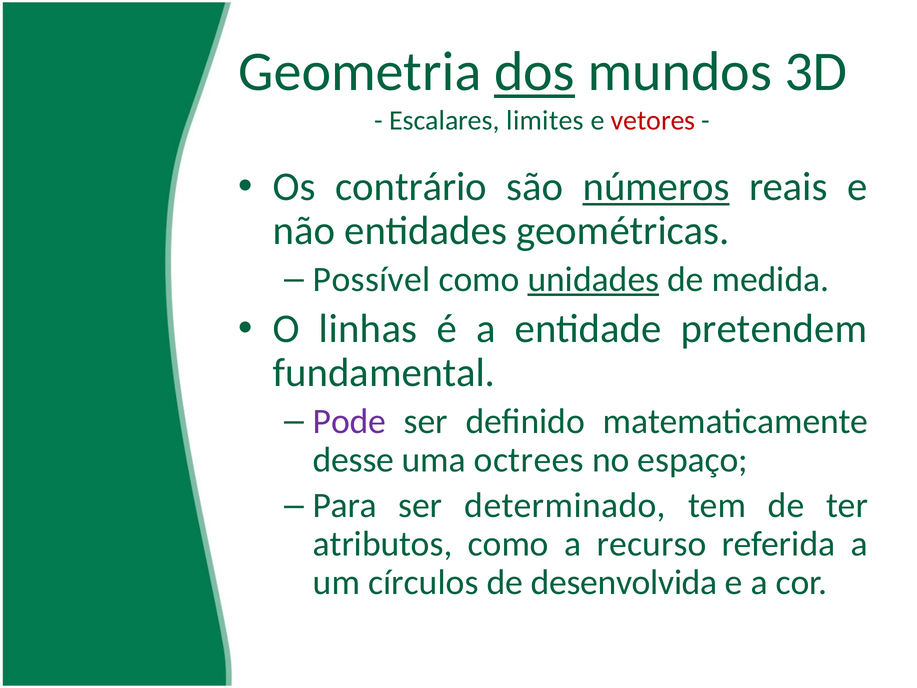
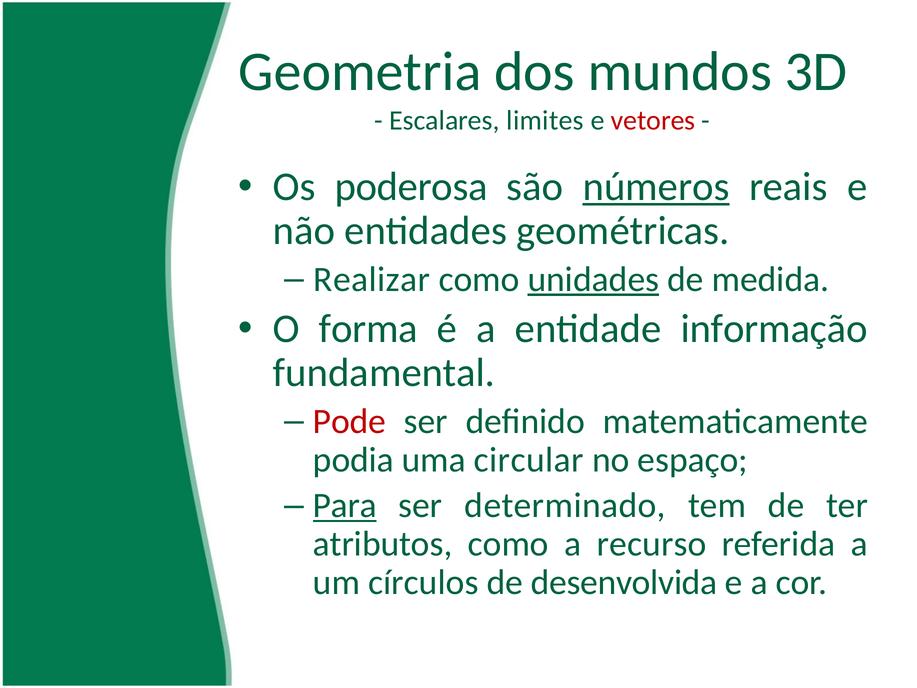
dos underline: present -> none (534, 72)
contrário: contrário -> poderosa (411, 187)
Possível: Possível -> Realizar (372, 279)
linhas: linhas -> forma (368, 329)
pretendem: pretendem -> informação (774, 329)
Pode colour: purple -> red (349, 421)
desse: desse -> podia (353, 460)
octrees: octrees -> circular (529, 460)
Para underline: none -> present (345, 505)
